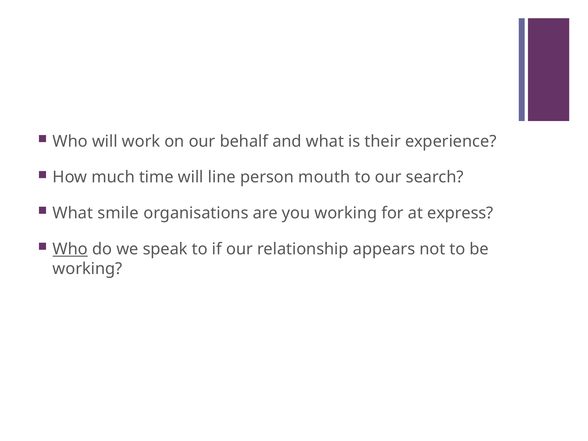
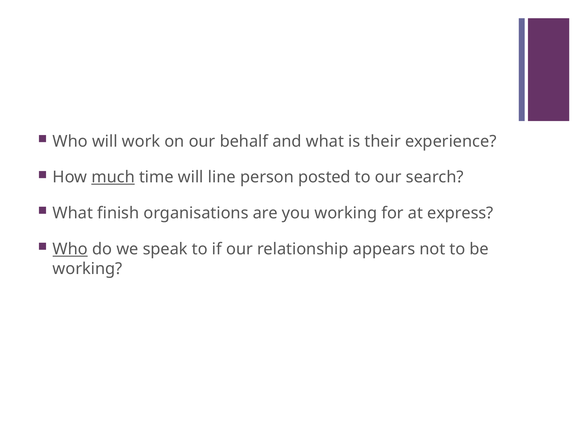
much underline: none -> present (113, 177)
mouth: mouth -> posted (324, 177)
smile: smile -> finish (118, 213)
